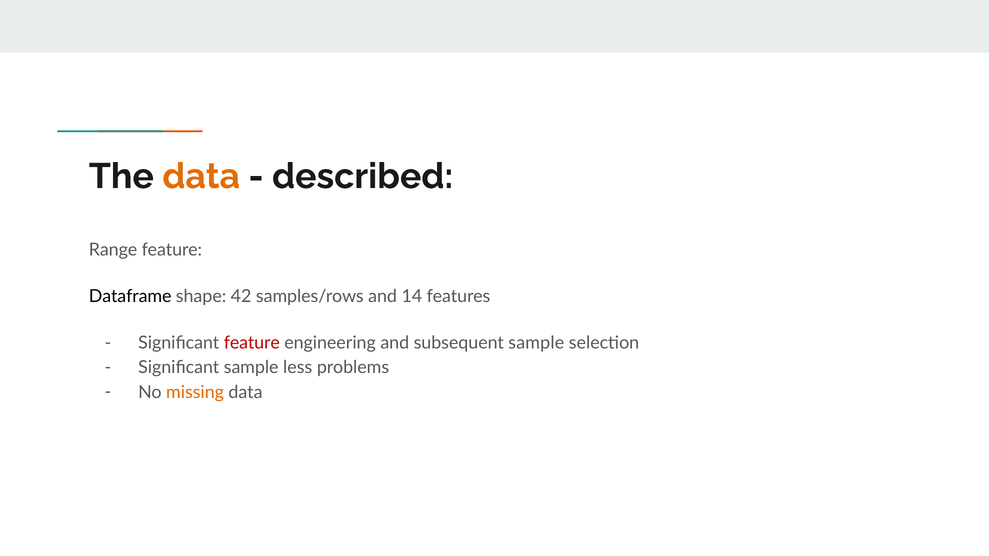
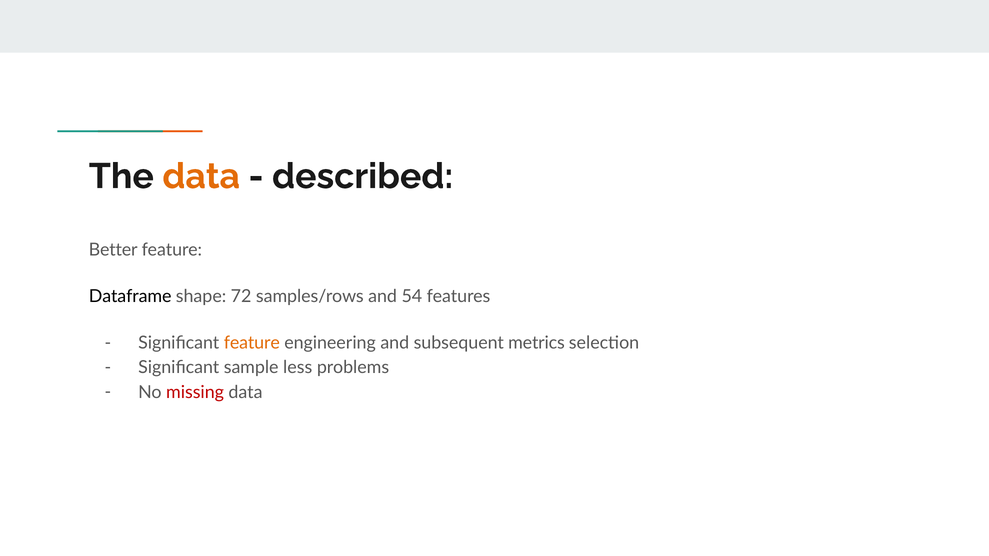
Range: Range -> Better (113, 250)
42: 42 -> 72 (241, 297)
14: 14 -> 54 (412, 297)
feature colour: red -> orange (252, 343)
subsequent sample: sample -> metrics (536, 343)
missing colour: orange -> red (195, 392)
